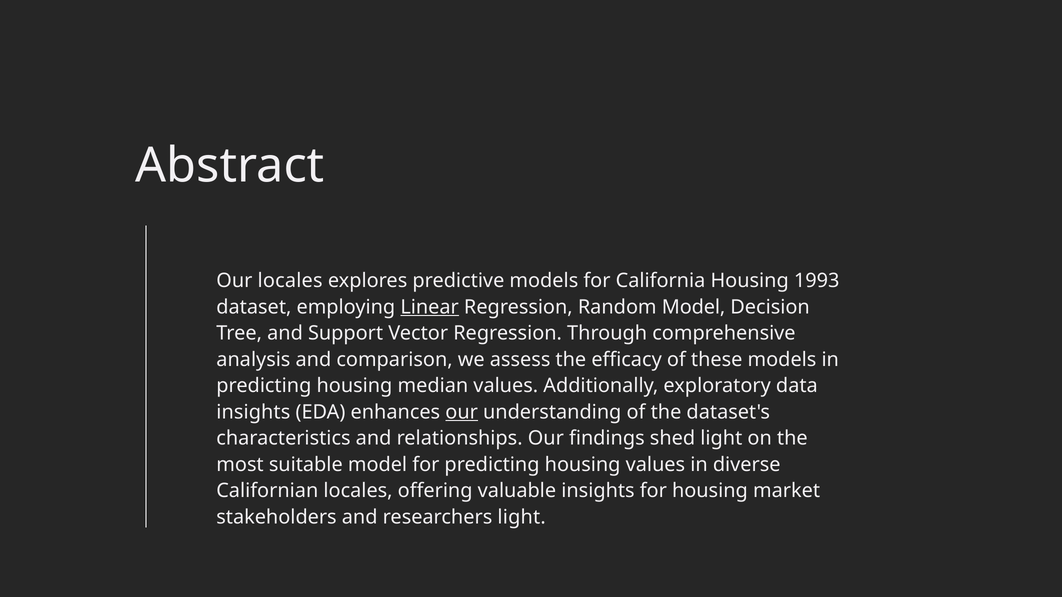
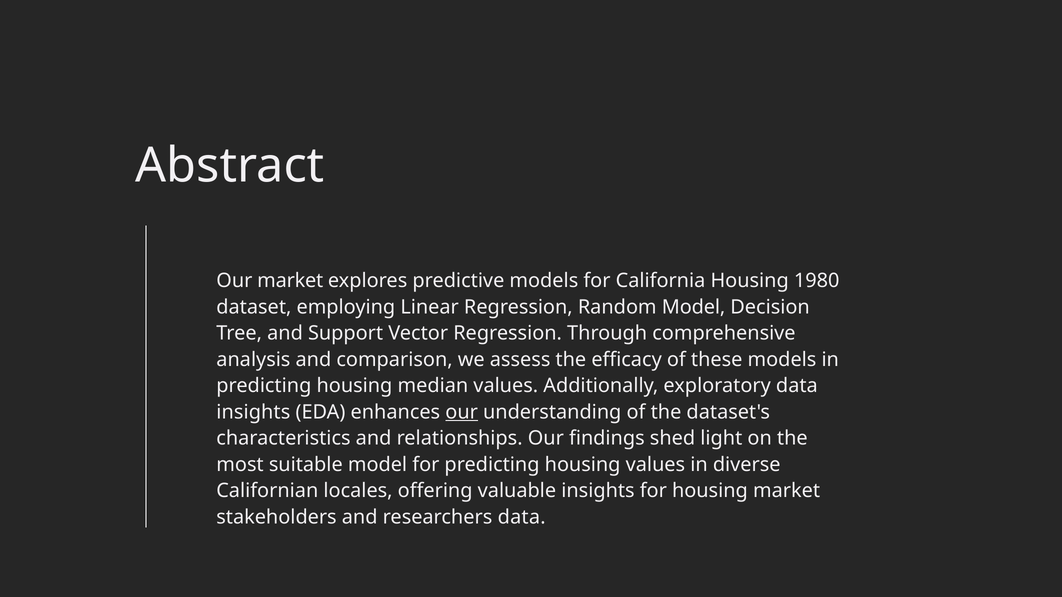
Our locales: locales -> market (290, 281)
1993: 1993 -> 1980 (817, 281)
Linear underline: present -> none (430, 307)
researchers light: light -> data (522, 517)
